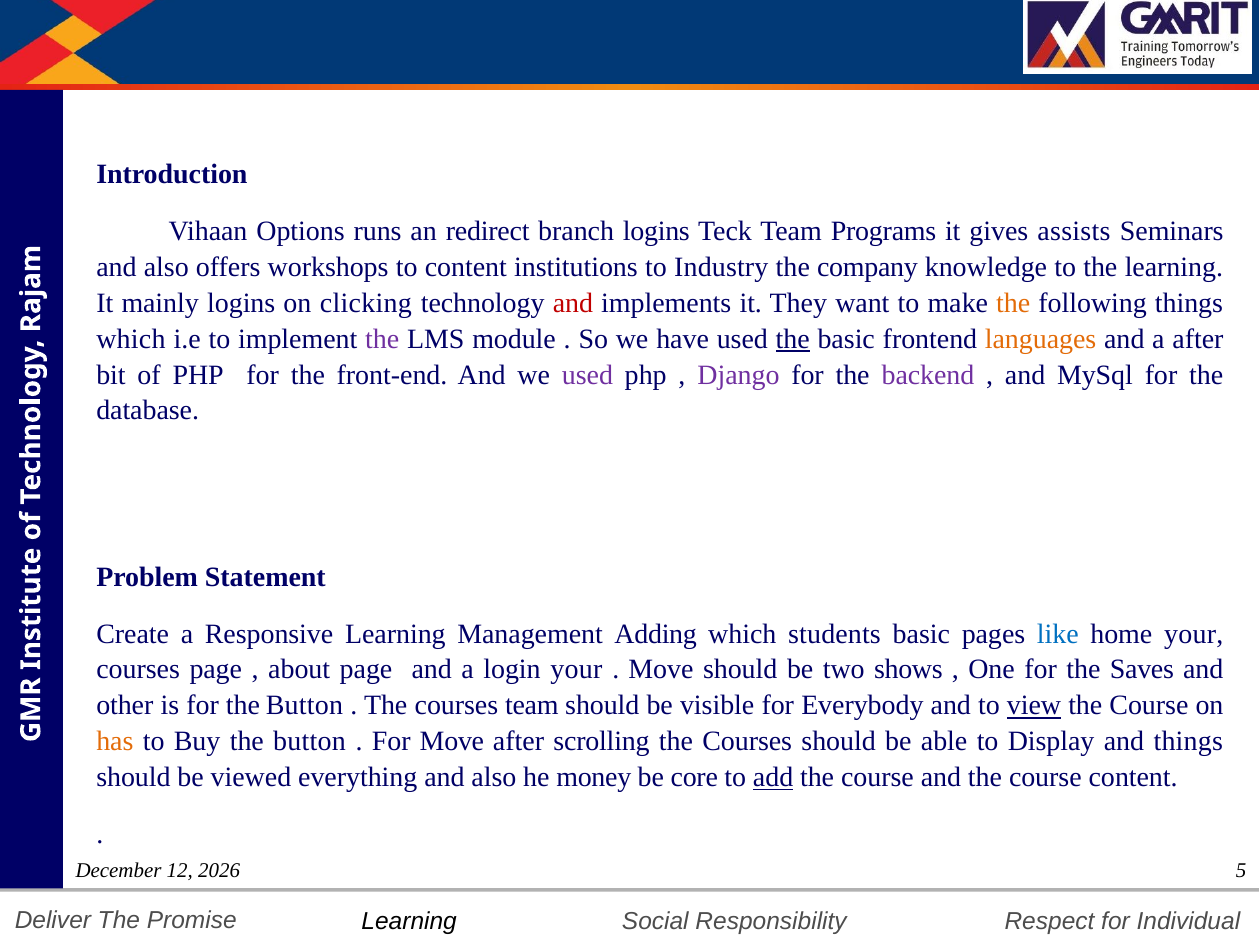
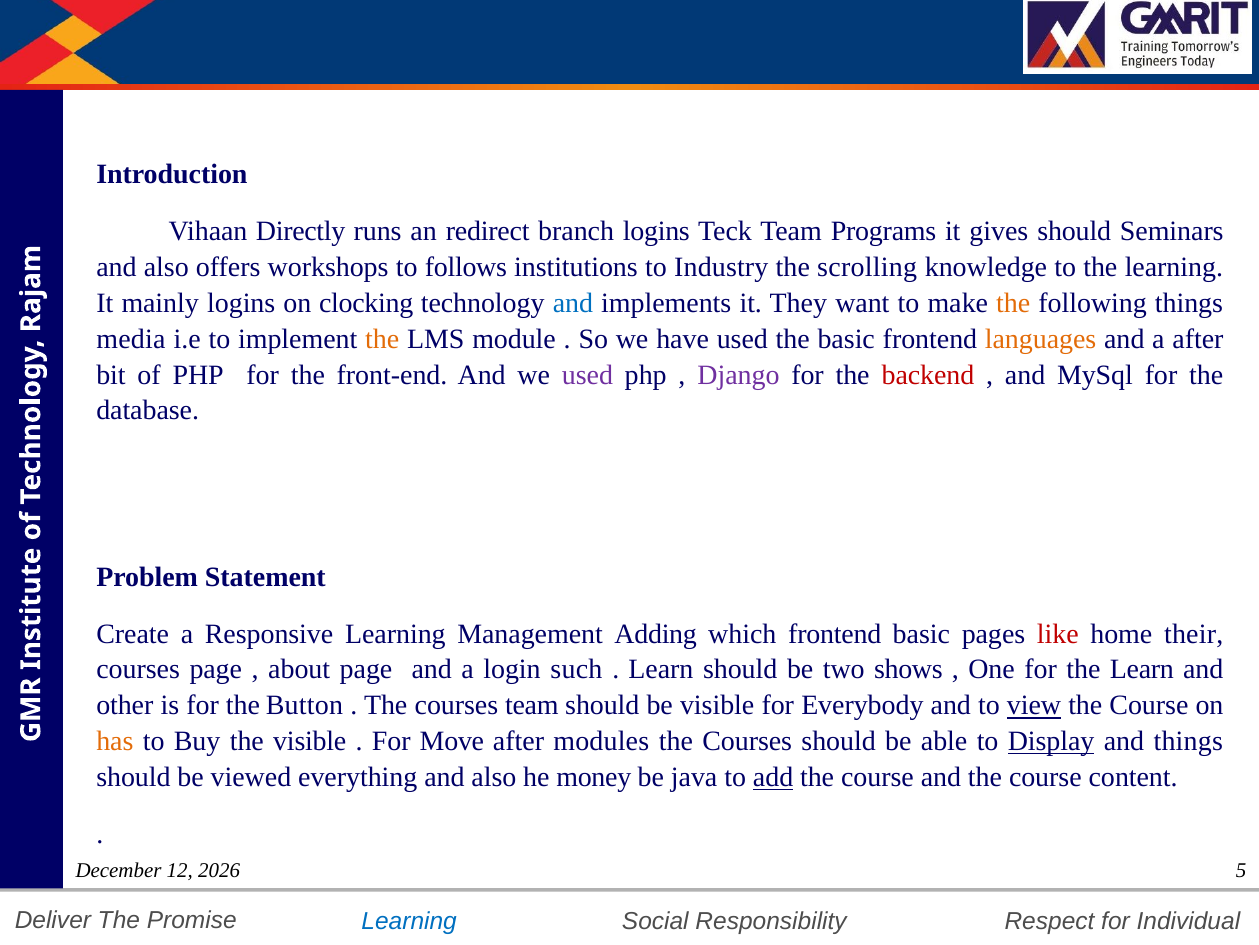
Options: Options -> Directly (301, 231)
gives assists: assists -> should (1074, 231)
to content: content -> follows (466, 267)
company: company -> scrolling (867, 267)
clicking: clicking -> clocking (366, 303)
and colour: red -> blue (573, 303)
which: which -> media (131, 339)
the colour: purple -> orange (382, 339)
the underline: present -> none (793, 339)
backend colour: purple -> red (928, 374)
which students: students -> frontend (835, 633)
like colour: blue -> red (1058, 633)
home your: your -> their (1194, 633)
login your: your -> such (576, 669)
Move: Move -> Learn (661, 669)
the Saves: Saves -> Learn (1142, 669)
Buy the button: button -> visible (310, 741)
scrolling: scrolling -> modules (601, 741)
Display underline: none -> present (1051, 741)
core: core -> java (694, 777)
Learning colour: black -> blue (409, 920)
